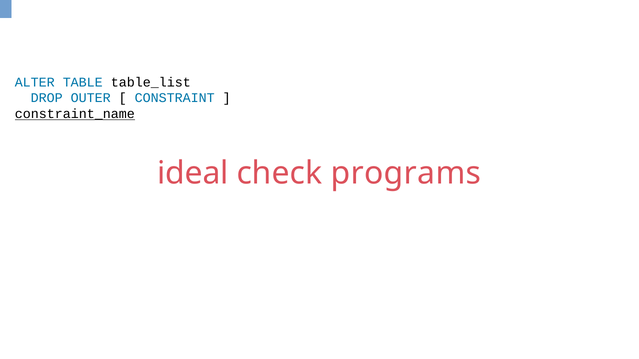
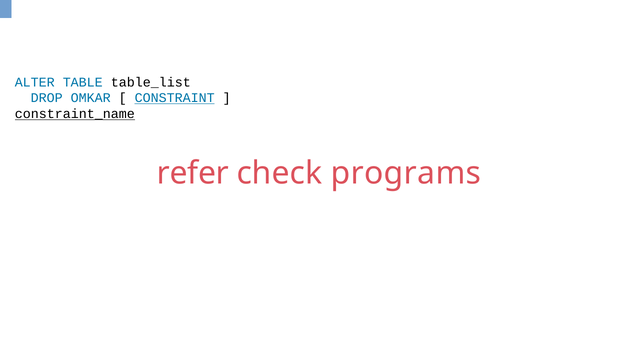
OUTER: OUTER -> OMKAR (91, 98)
CONSTRAINT underline: none -> present (175, 98)
ideal: ideal -> refer (193, 173)
